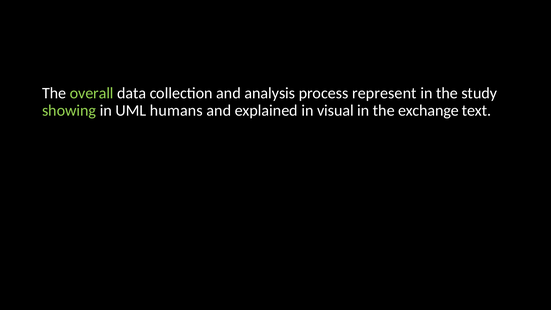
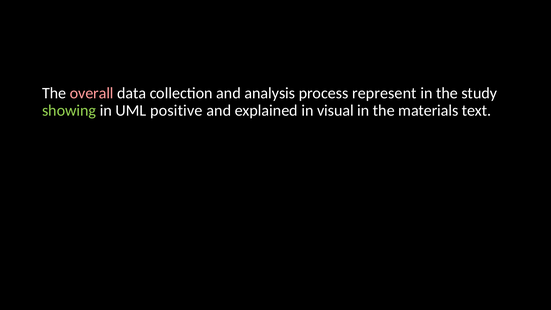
overall colour: light green -> pink (92, 93)
humans: humans -> positive (176, 111)
exchange: exchange -> materials (428, 111)
